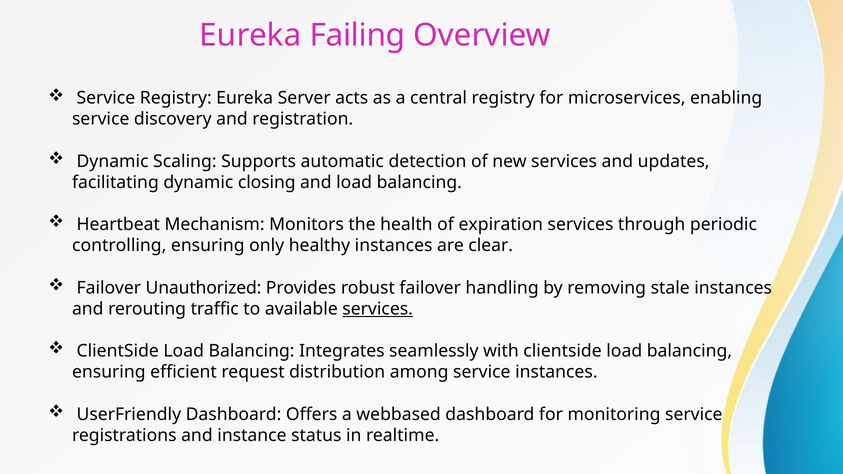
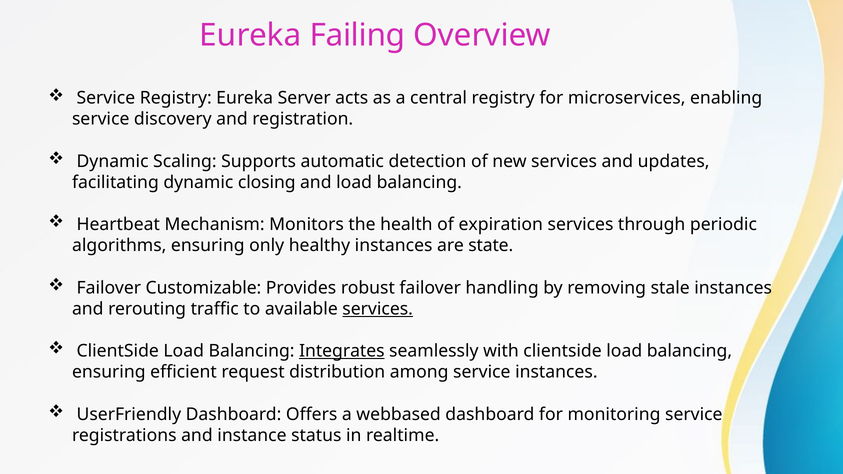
controlling: controlling -> algorithms (119, 246)
clear: clear -> state (491, 246)
Unauthorized: Unauthorized -> Customizable (203, 288)
Integrates underline: none -> present (342, 351)
